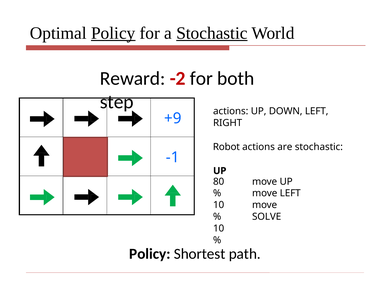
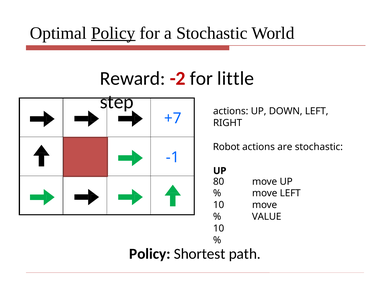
Stochastic underline: present -> none (212, 33)
both: both -> little (236, 78)
+9: +9 -> +7 (173, 118)
SOLVE: SOLVE -> VALUE (267, 216)
